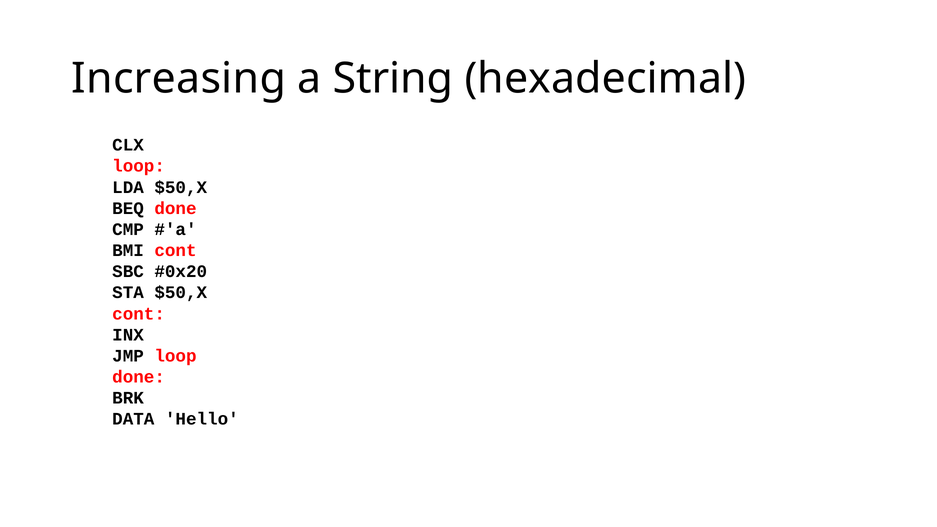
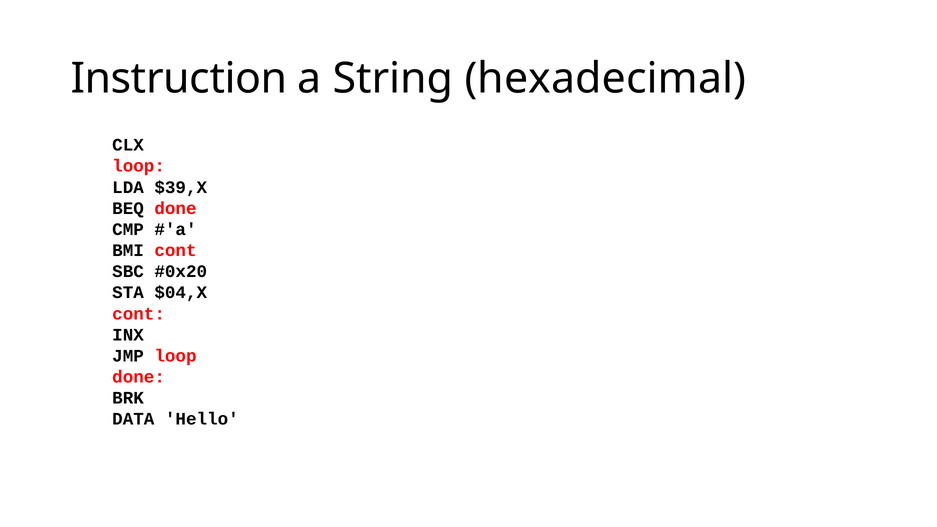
Increasing: Increasing -> Instruction (179, 79)
LDA $50,X: $50,X -> $39,X (181, 187)
STA $50,X: $50,X -> $04,X (181, 293)
